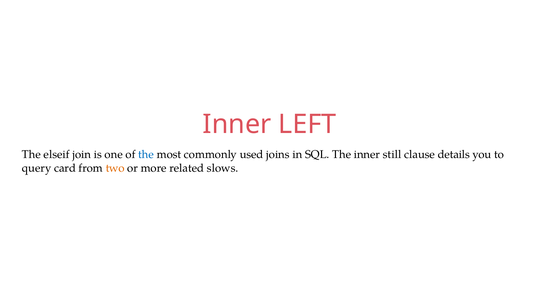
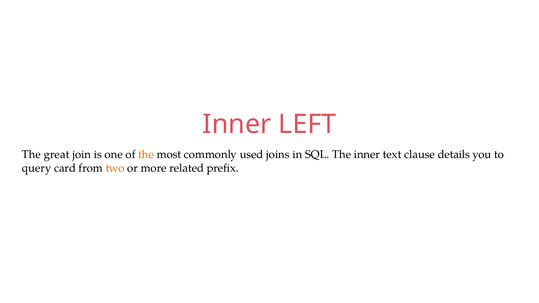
elseif: elseif -> great (57, 155)
the colour: blue -> orange (146, 155)
still: still -> text (392, 155)
slows: slows -> prefix (223, 168)
